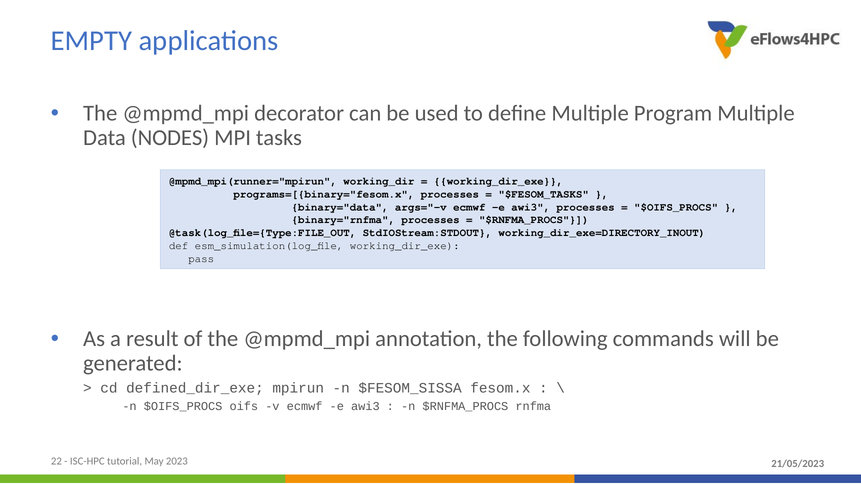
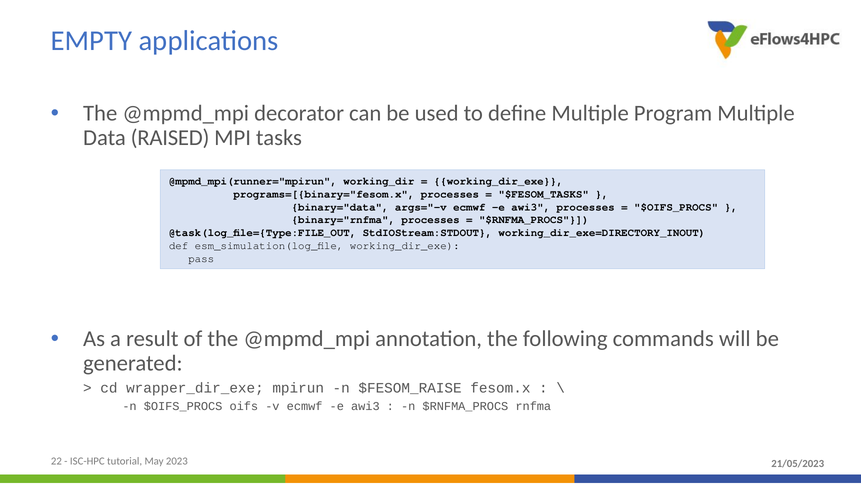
NODES: NODES -> RAISED (170, 138)
defined_dir_exe: defined_dir_exe -> wrapper_dir_exe (195, 388)
$FESOM_SISSA: $FESOM_SISSA -> $FESOM_RAISE (410, 388)
